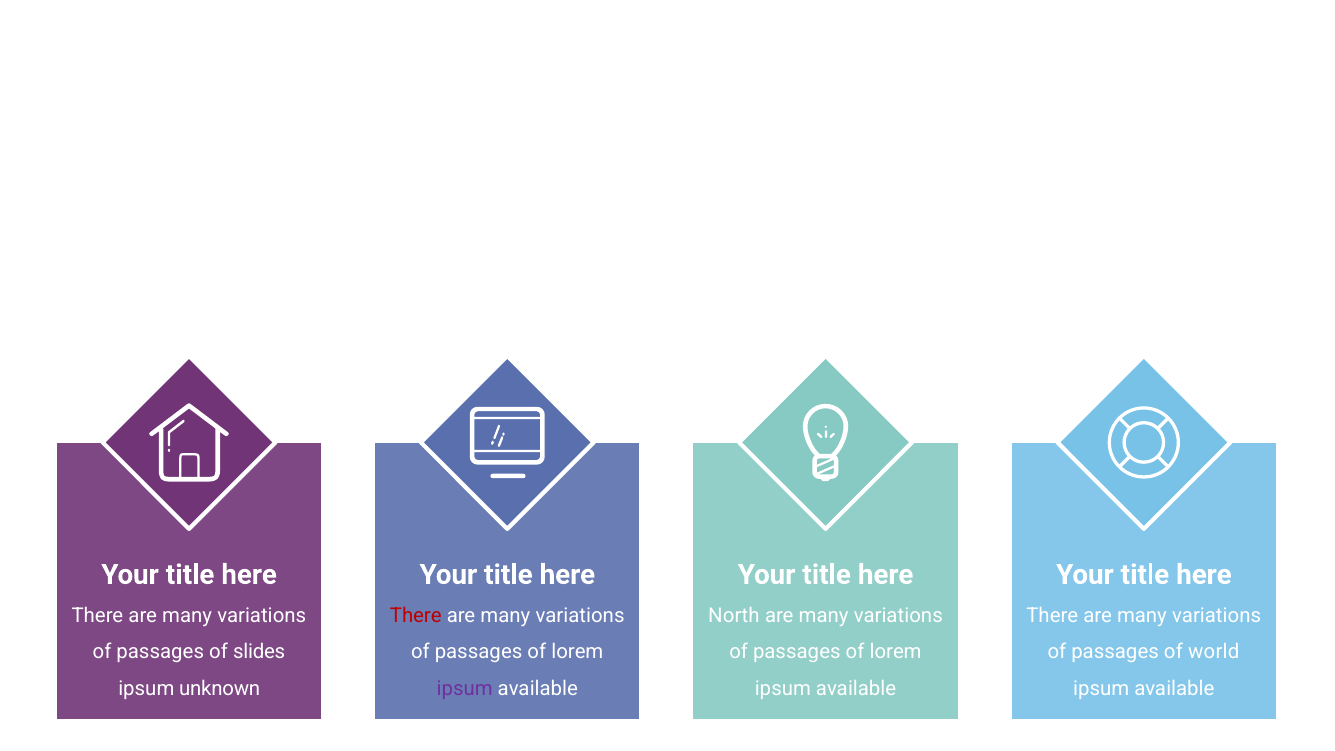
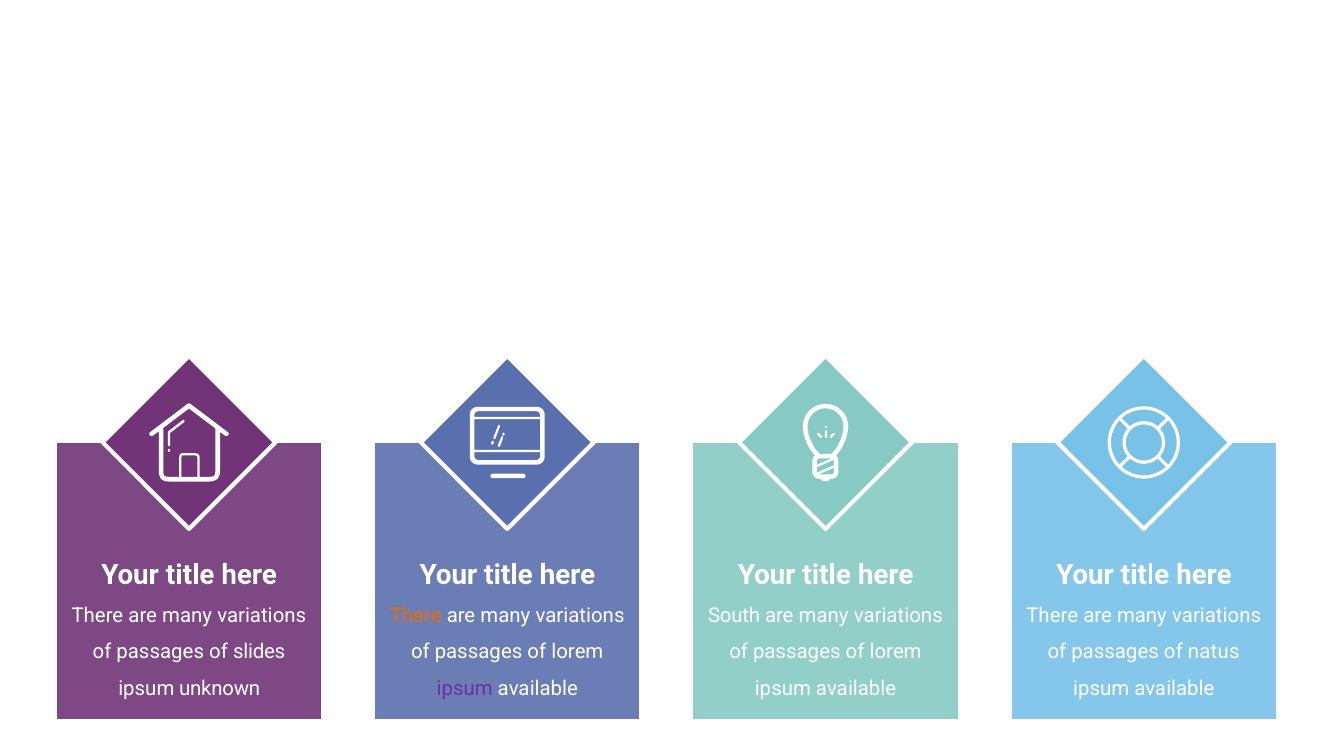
There colour: red -> orange (416, 615)
North: North -> South (734, 615)
world: world -> natus (1214, 652)
